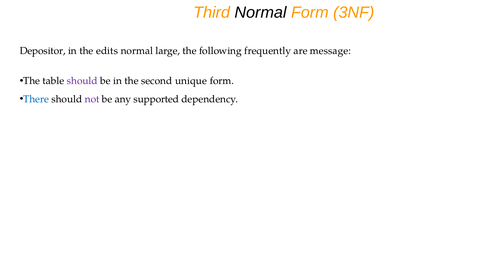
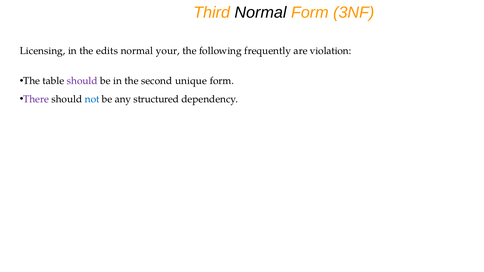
Depositor: Depositor -> Licensing (43, 51)
large: large -> your (168, 51)
message: message -> violation (331, 51)
There colour: blue -> purple (36, 99)
not colour: purple -> blue (92, 99)
supported: supported -> structured (156, 99)
